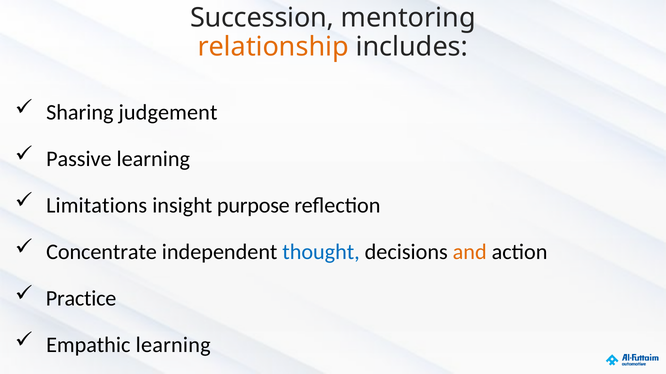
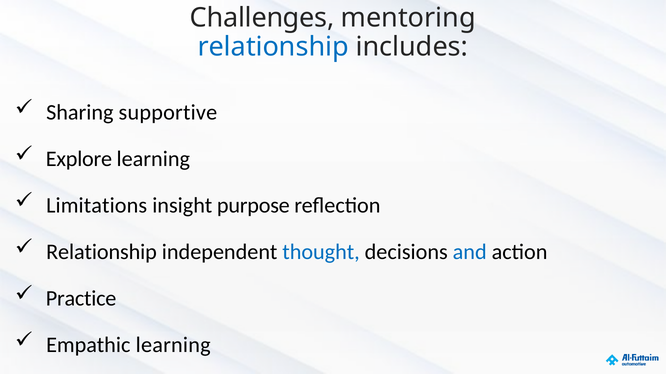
Succession: Succession -> Challenges (262, 18)
relationship colour: orange -> blue (273, 47)
judgement: judgement -> supportive (168, 113)
Passive: Passive -> Explore (79, 159)
Concentrate: Concentrate -> Relationship (102, 252)
and colour: orange -> blue (470, 252)
